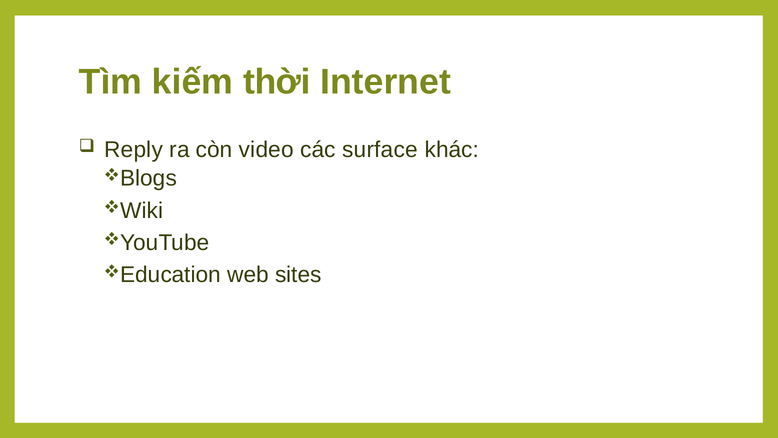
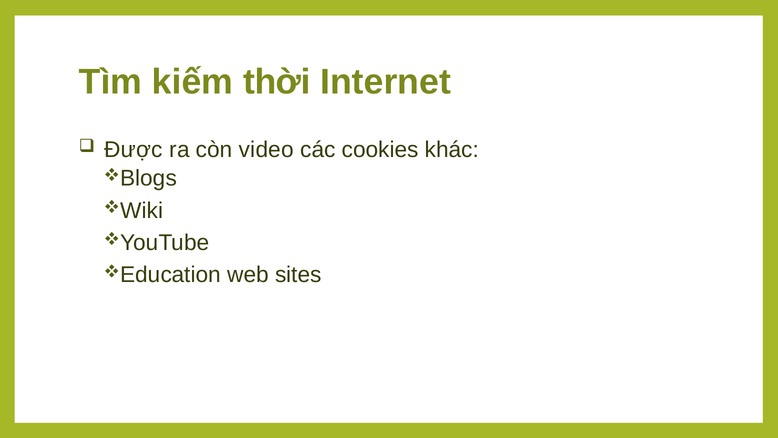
Reply: Reply -> Được (134, 149)
surface: surface -> cookies (380, 149)
